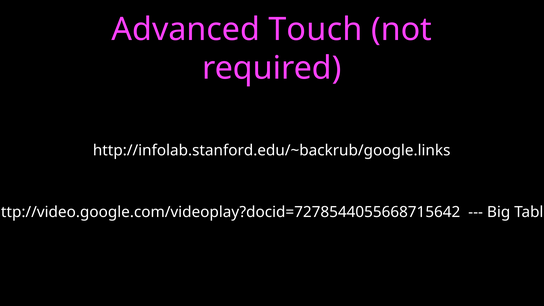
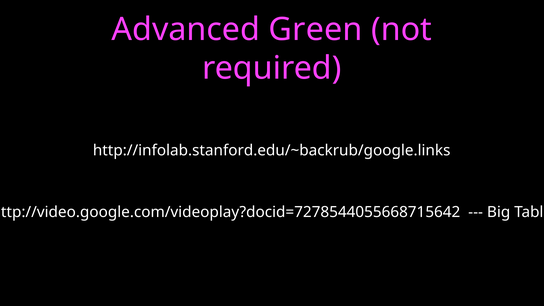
Touch: Touch -> Green (315, 29)
